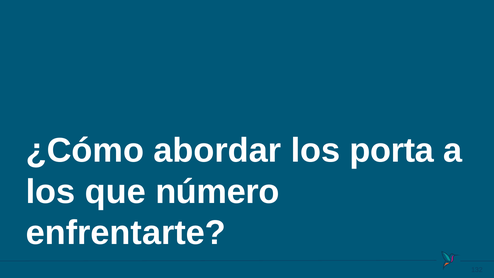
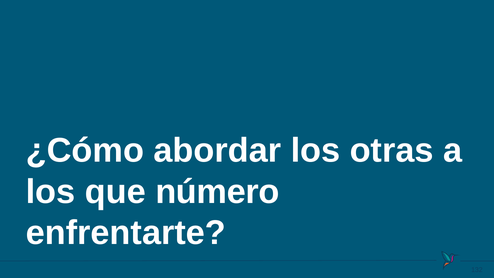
porta: porta -> otras (392, 151)
